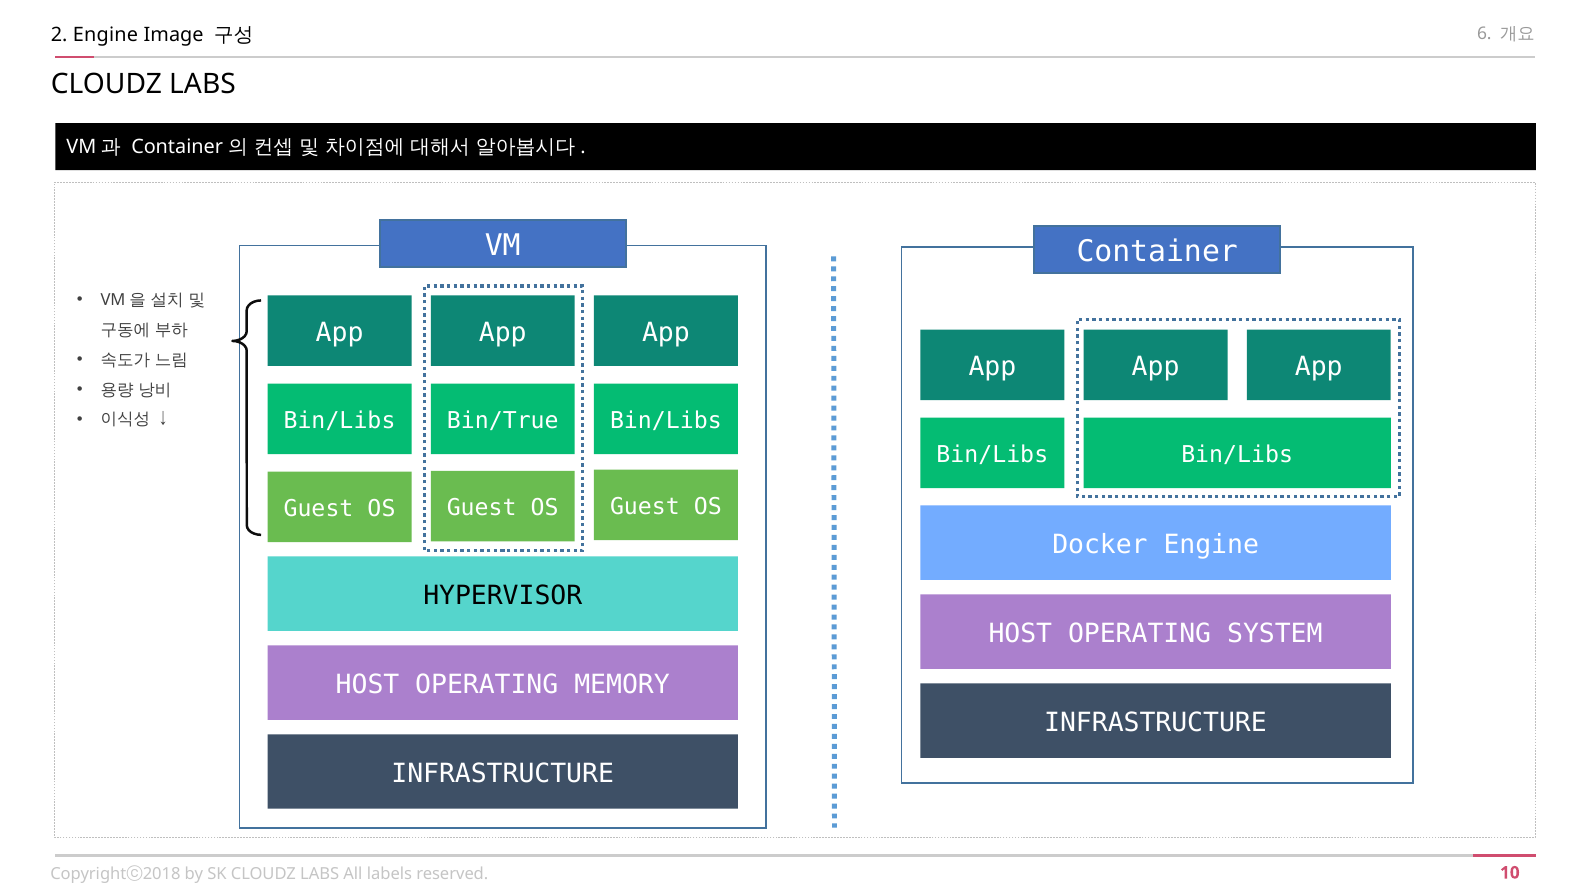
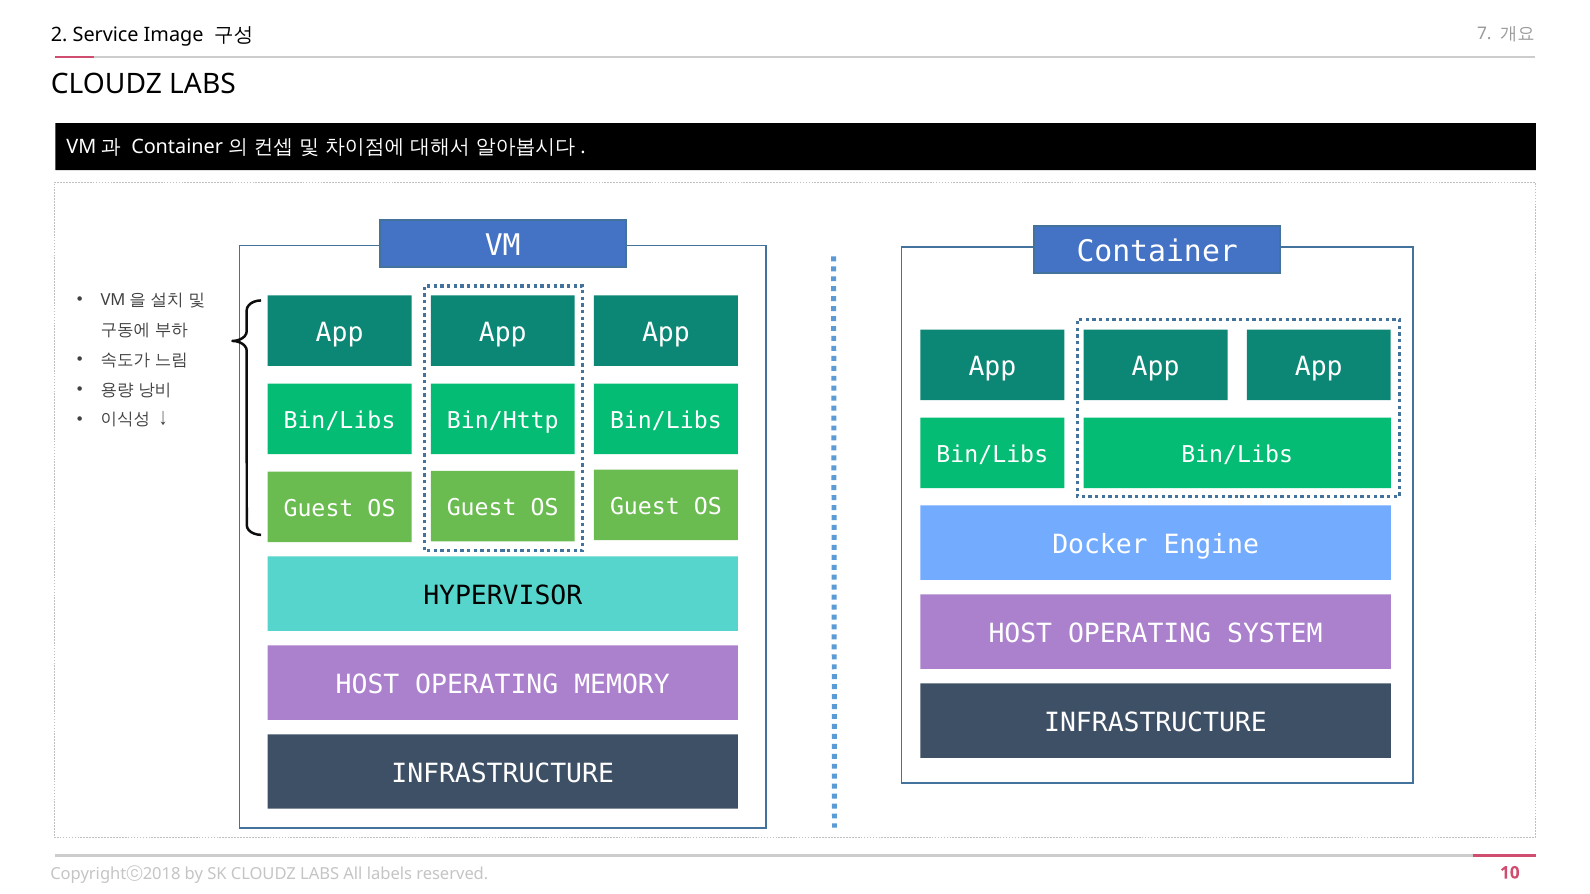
2 Engine: Engine -> Service (106, 35)
6: 6 -> 7 (1484, 34)
Bin/True: Bin/True -> Bin/Http (503, 421)
